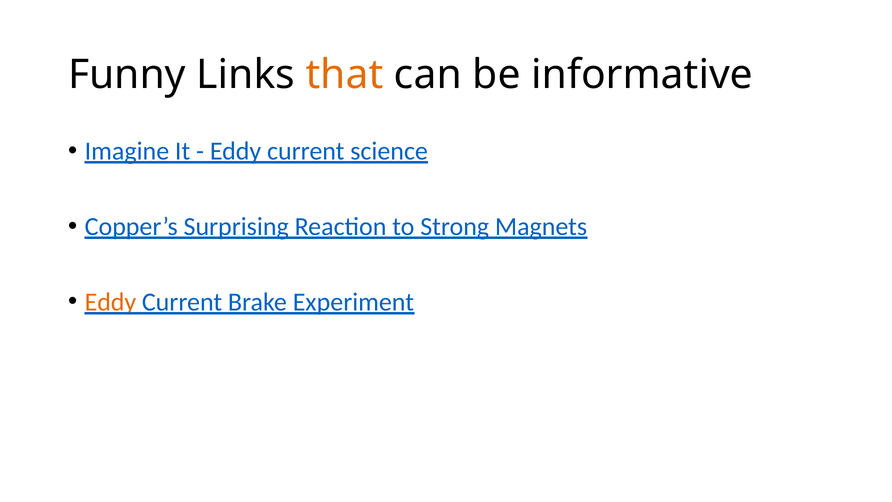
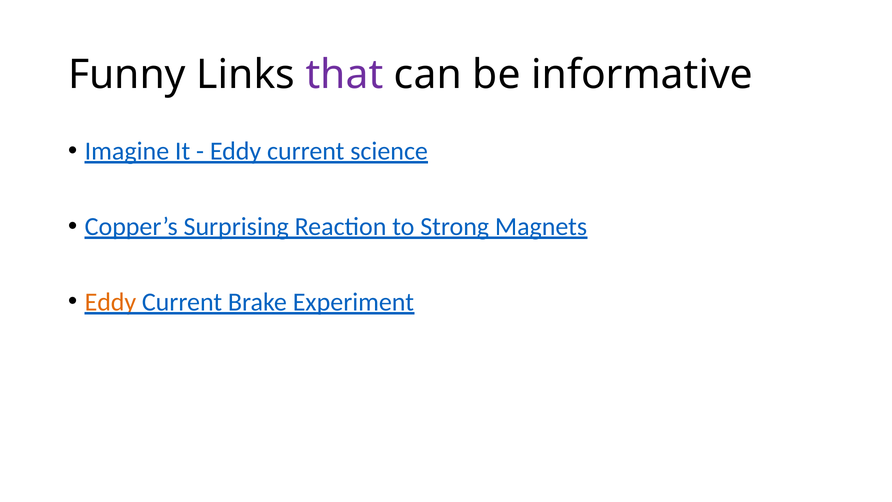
that colour: orange -> purple (345, 75)
